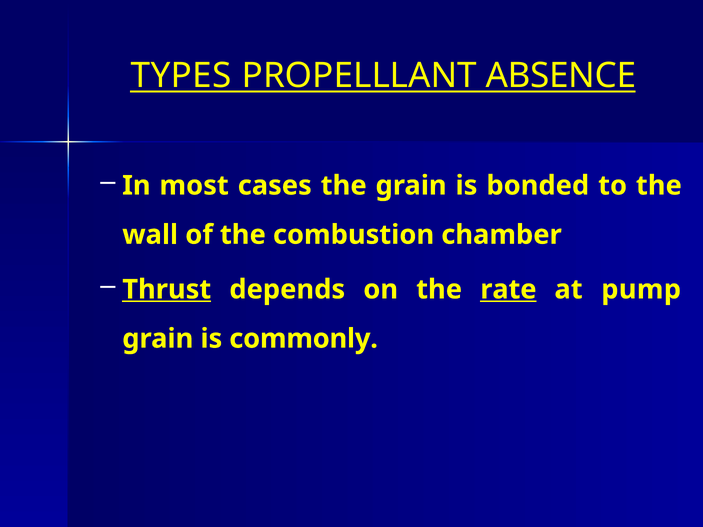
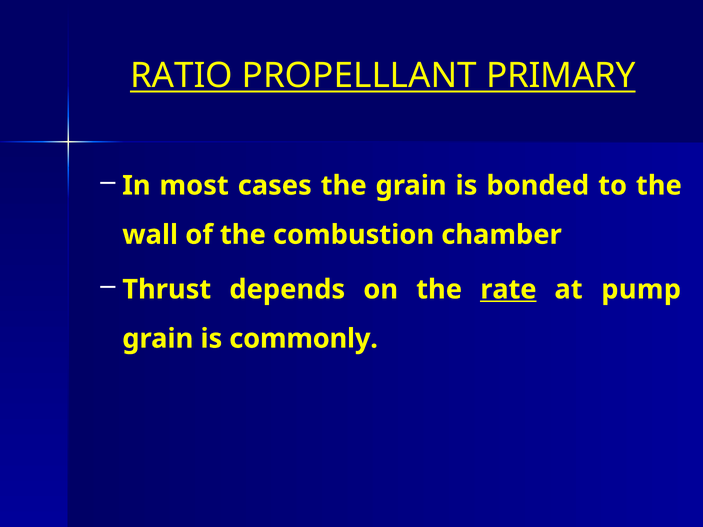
TYPES: TYPES -> RATIO (181, 76)
ABSENCE: ABSENCE -> PRIMARY (561, 76)
Thrust underline: present -> none (167, 290)
